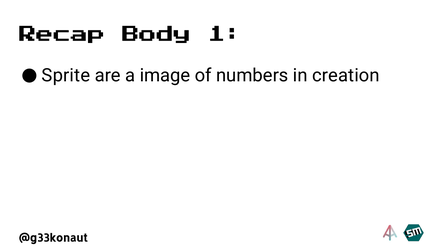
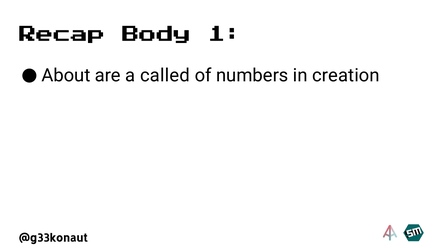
Sprite: Sprite -> About (66, 76)
image: image -> called (165, 76)
